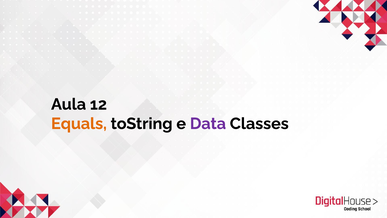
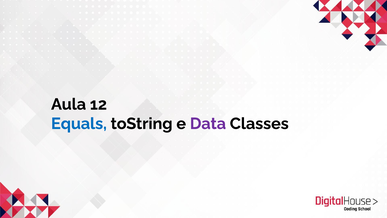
Equals colour: orange -> blue (79, 124)
